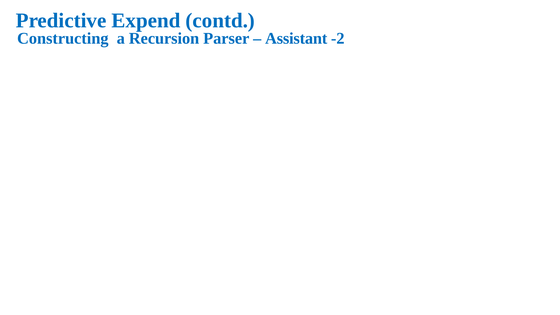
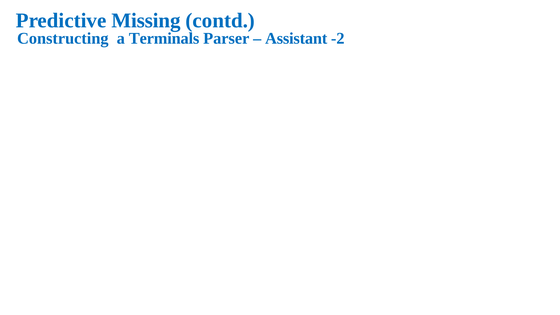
Expend: Expend -> Missing (146, 21)
Recursion: Recursion -> Terminals (164, 39)
